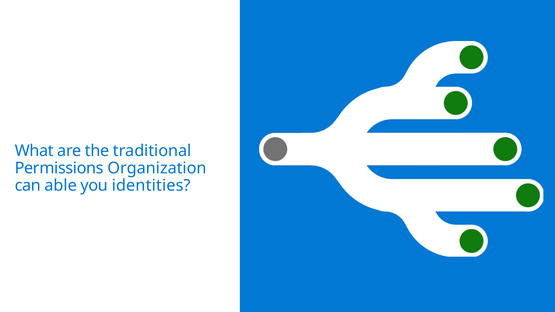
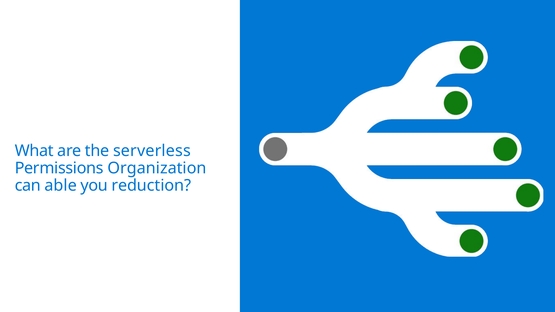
traditional: traditional -> serverless (152, 151)
identities: identities -> reduction (151, 186)
